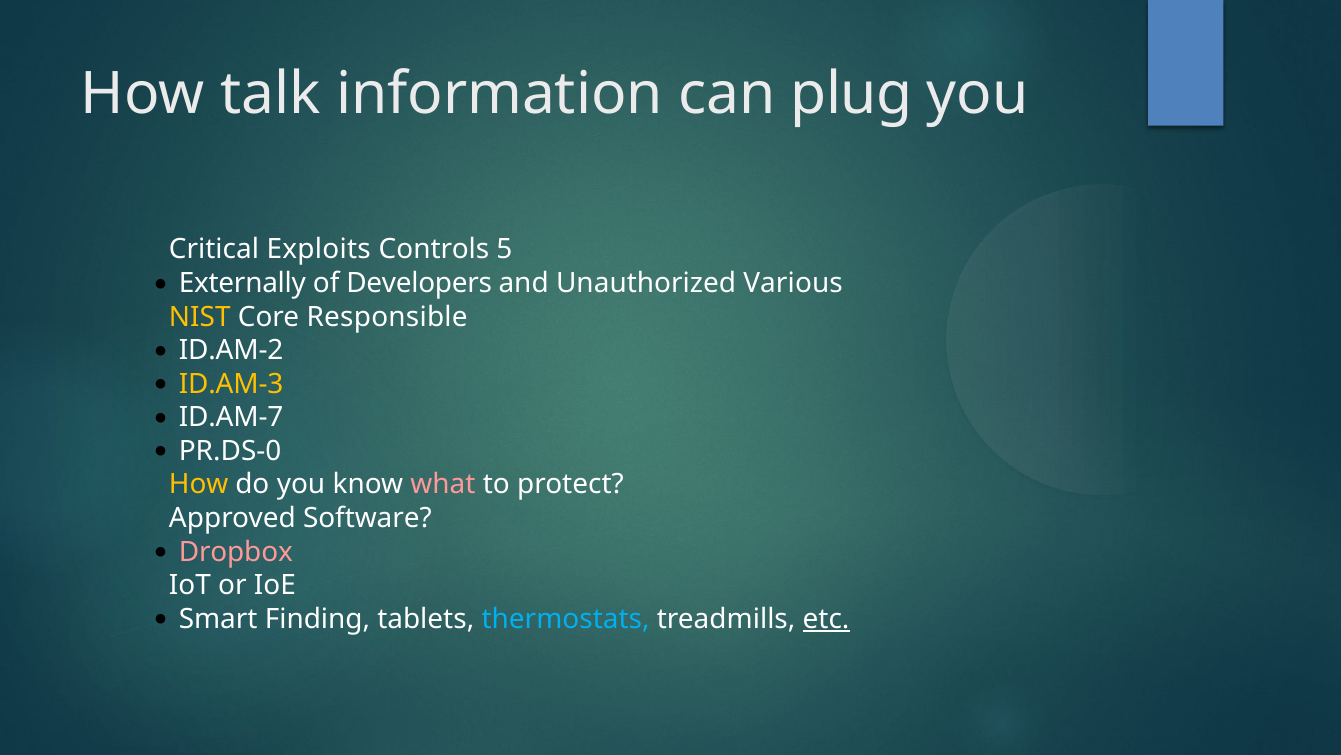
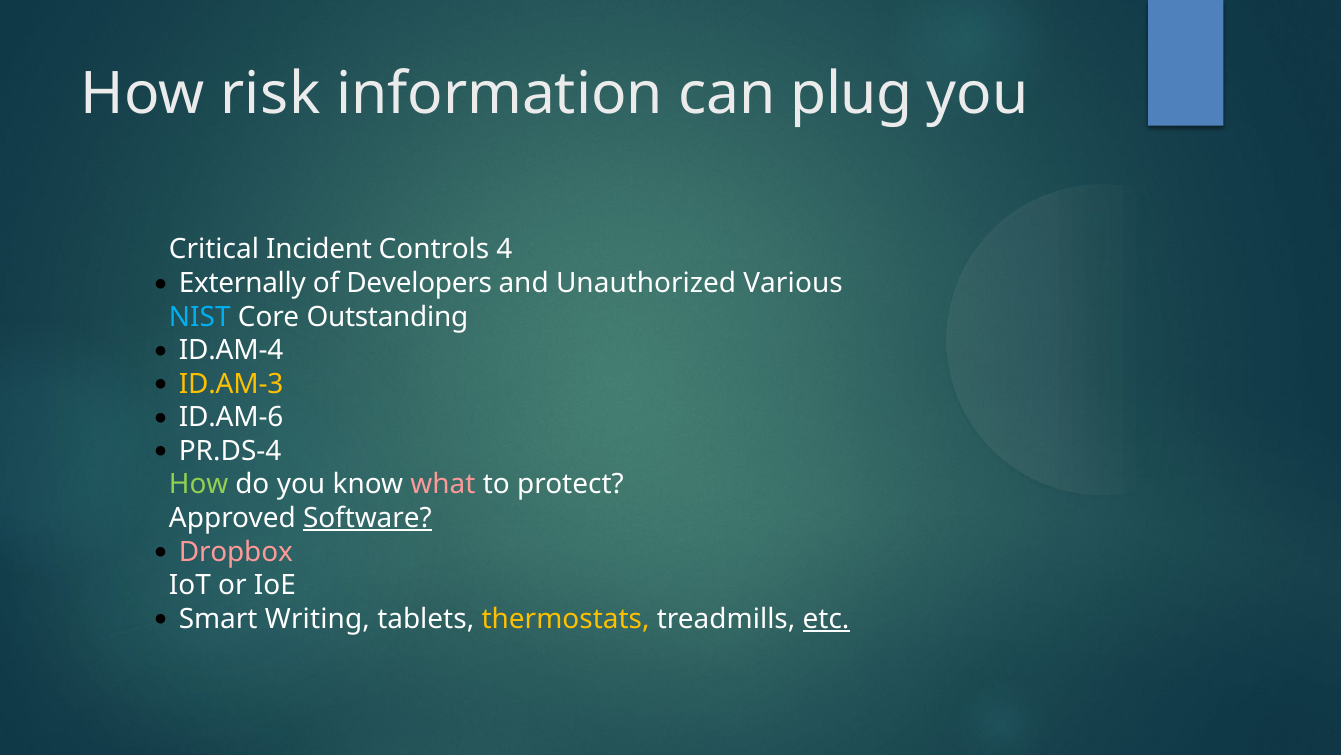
talk: talk -> risk (270, 94)
Exploits: Exploits -> Incident (319, 249)
5: 5 -> 4 (504, 249)
NIST colour: yellow -> light blue (200, 317)
Responsible: Responsible -> Outstanding (387, 317)
ID.AM-2: ID.AM-2 -> ID.AM-4 (231, 350)
ID.AM-7: ID.AM-7 -> ID.AM-6 (231, 417)
PR.DS-0: PR.DS-0 -> PR.DS-4 (230, 451)
How colour: yellow -> light green (199, 484)
Software underline: none -> present (367, 518)
Finding: Finding -> Writing (317, 618)
thermostats colour: light blue -> yellow (566, 618)
